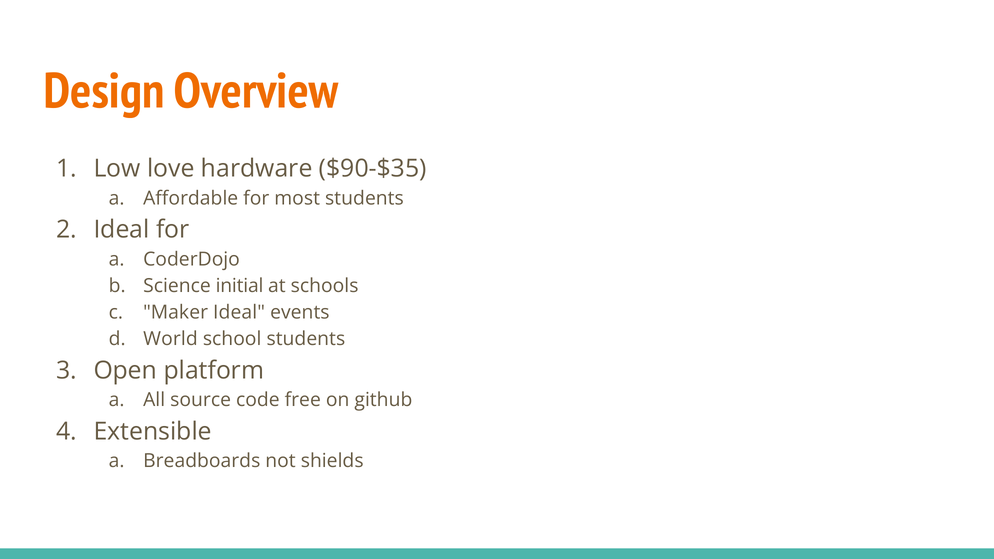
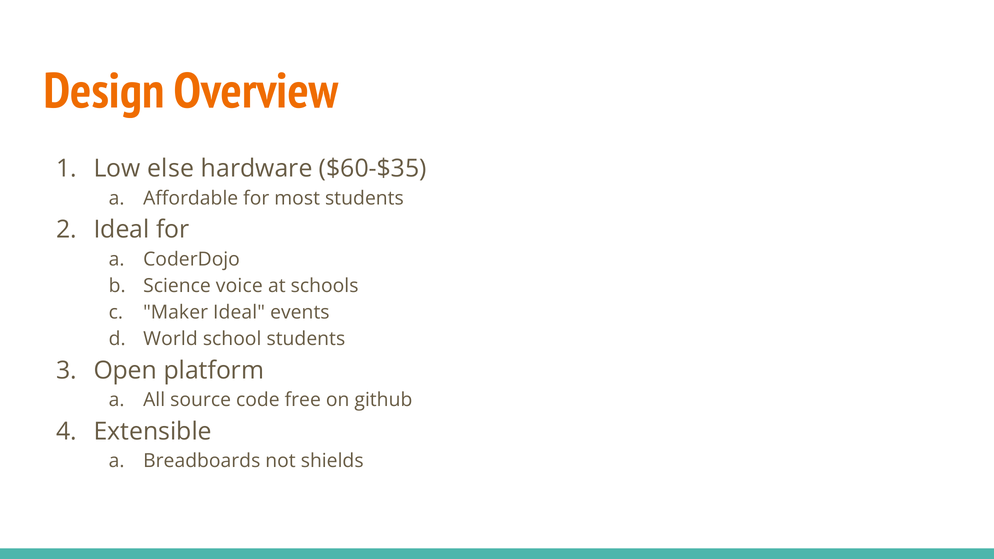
love: love -> else (171, 169)
$90-$35: $90-$35 -> $60-$35 (373, 169)
initial: initial -> voice (239, 286)
